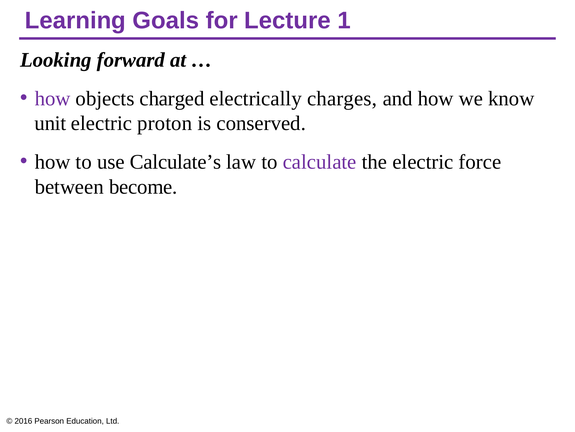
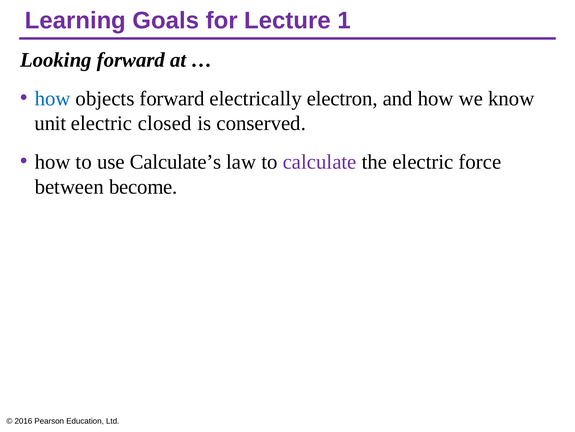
how colour: purple -> blue (53, 98)
objects charged: charged -> forward (172, 98)
charges: charges -> electron (342, 98)
proton: proton -> closed (165, 123)
